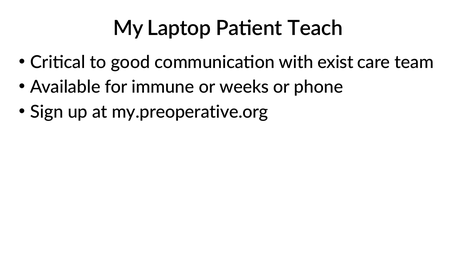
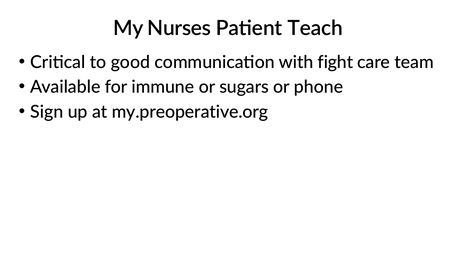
Laptop: Laptop -> Nurses (179, 28)
exist: exist -> fight (335, 62)
weeks: weeks -> sugars (244, 87)
